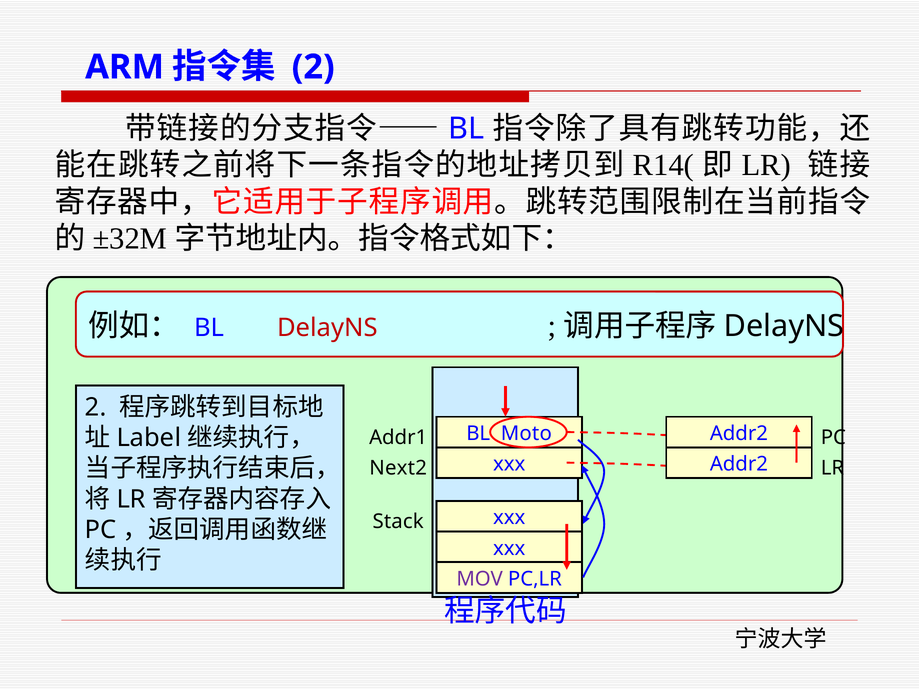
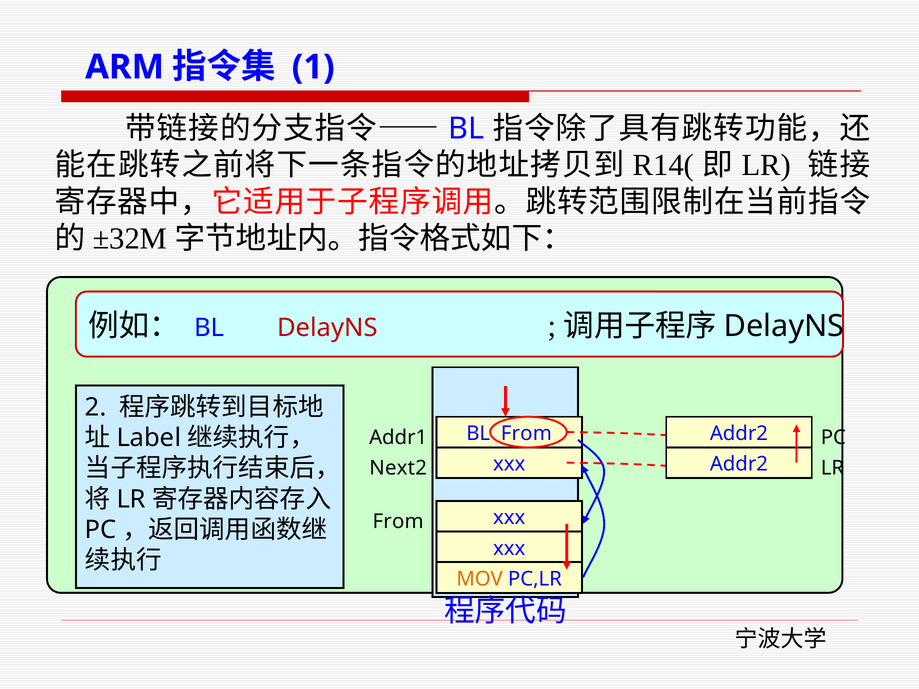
2: 2 -> 1 (313, 67)
BL Moto: Moto -> From (526, 434)
Stack: Stack -> From (398, 522)
MOV colour: purple -> orange (480, 579)
